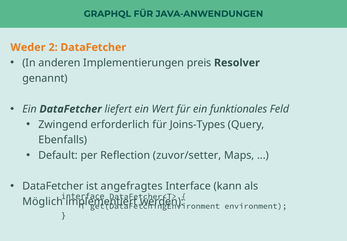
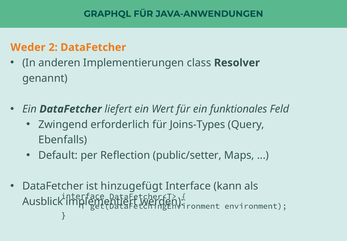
preis: preis -> class (199, 63)
zuvor/setter: zuvor/setter -> public/setter (187, 155)
angefragtes: angefragtes -> hinzugefügt (132, 186)
Möglich: Möglich -> Ausblick (43, 201)
